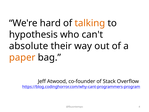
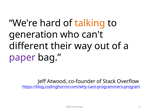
hypothesis: hypothesis -> generation (33, 35)
absolute: absolute -> different (29, 46)
paper colour: orange -> purple (22, 57)
